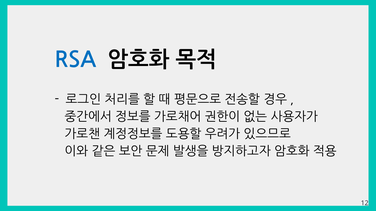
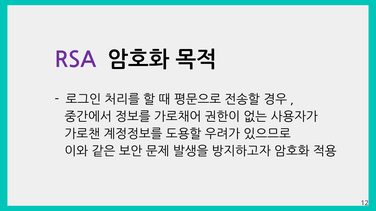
RSA colour: blue -> purple (75, 60)
